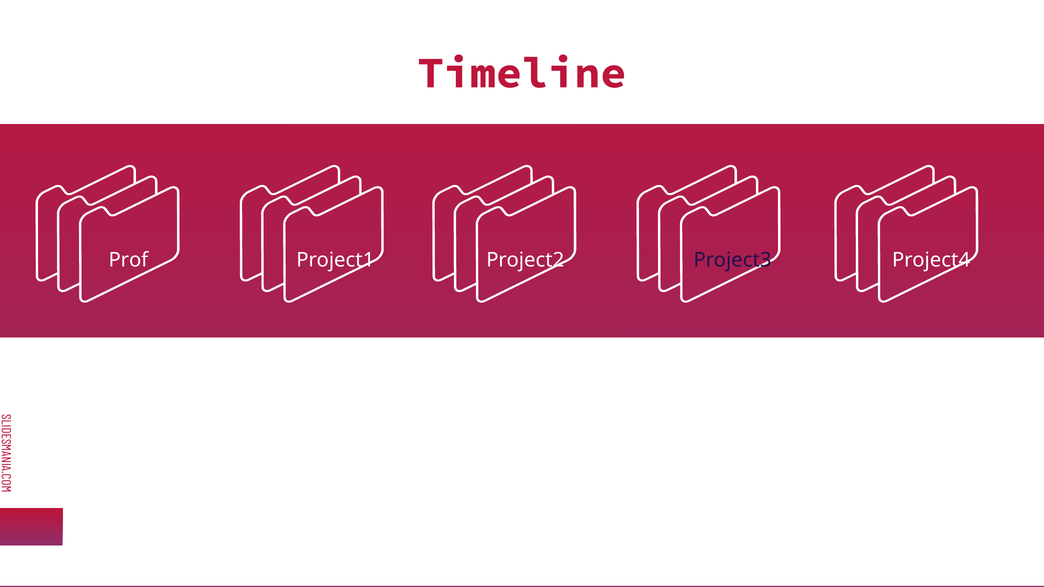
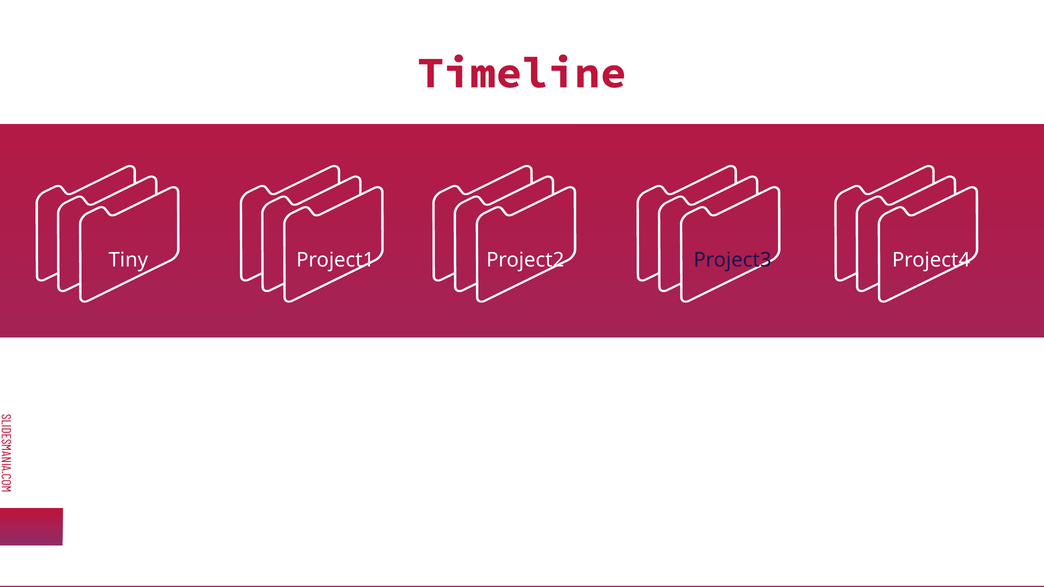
Prof: Prof -> Tiny (128, 260)
